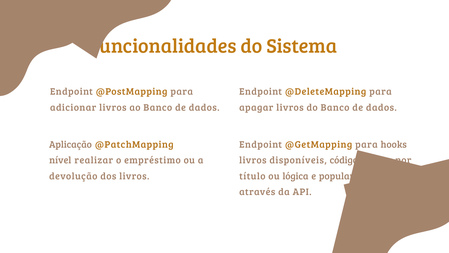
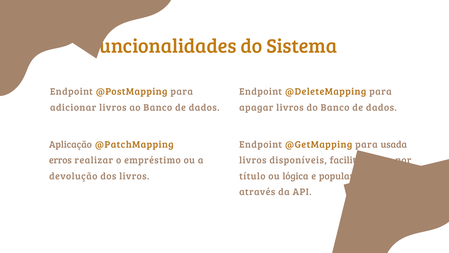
hooks: hooks -> usada (394, 144)
nível: nível -> erros (60, 160)
códigos: códigos -> facilita (346, 160)
